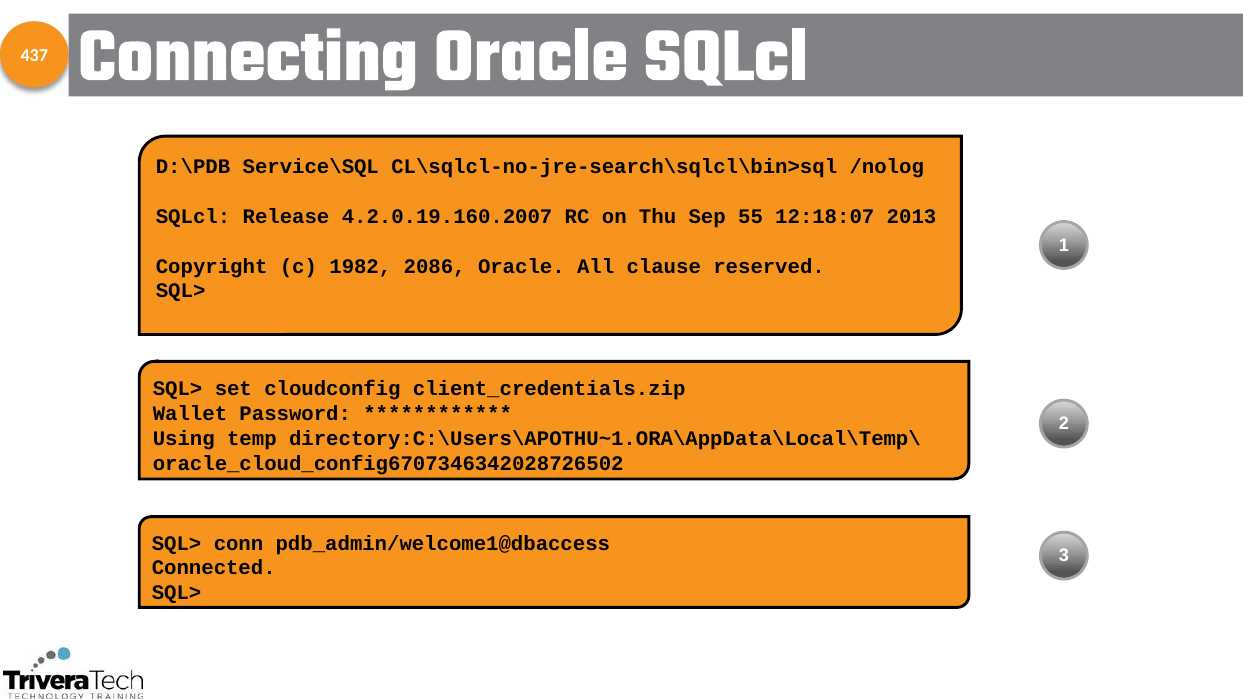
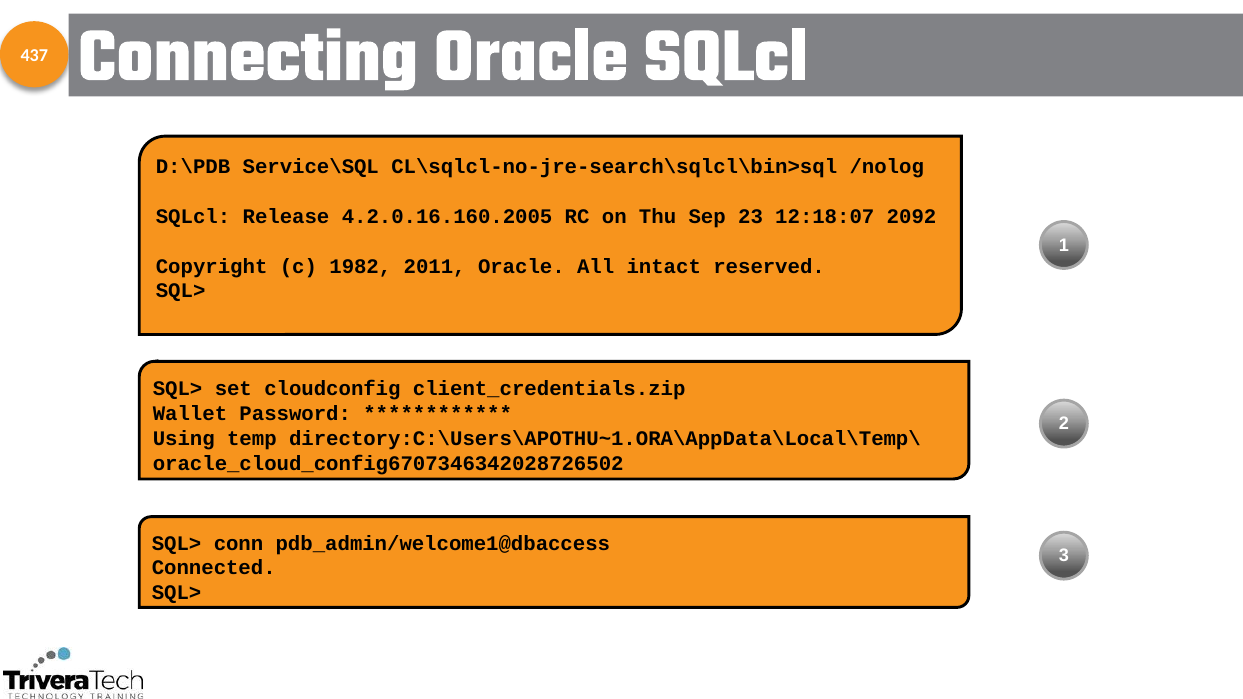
4.2.0.19.160.2007: 4.2.0.19.160.2007 -> 4.2.0.16.160.2005 (447, 217)
55: 55 -> 23 (751, 217)
2013: 2013 -> 2092 (912, 217)
2086: 2086 -> 2011 (435, 266)
clause: clause -> intact (664, 266)
